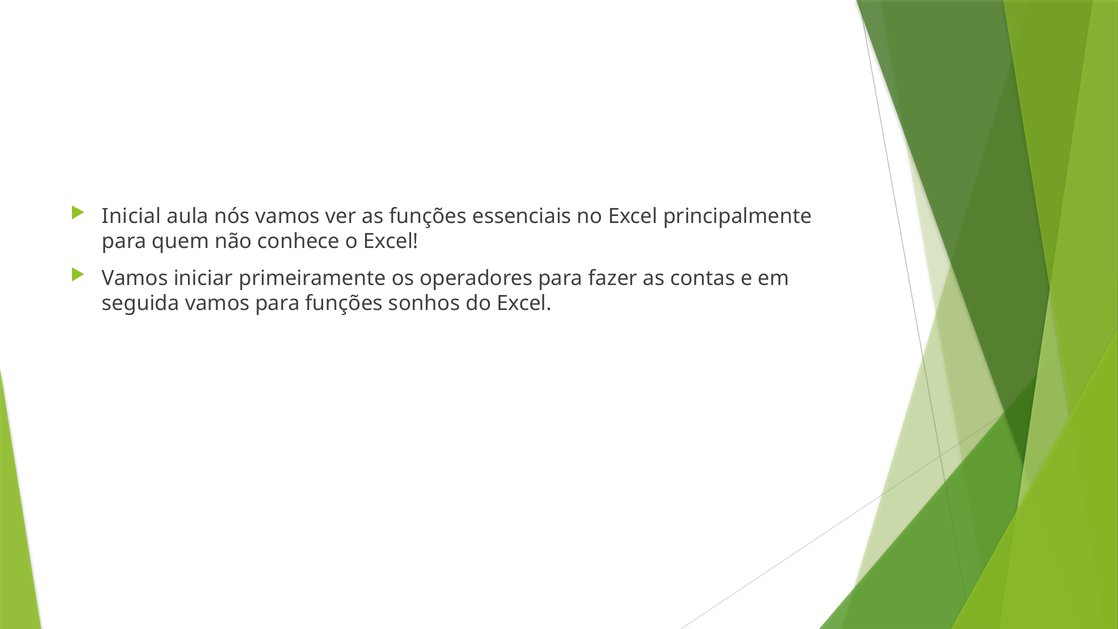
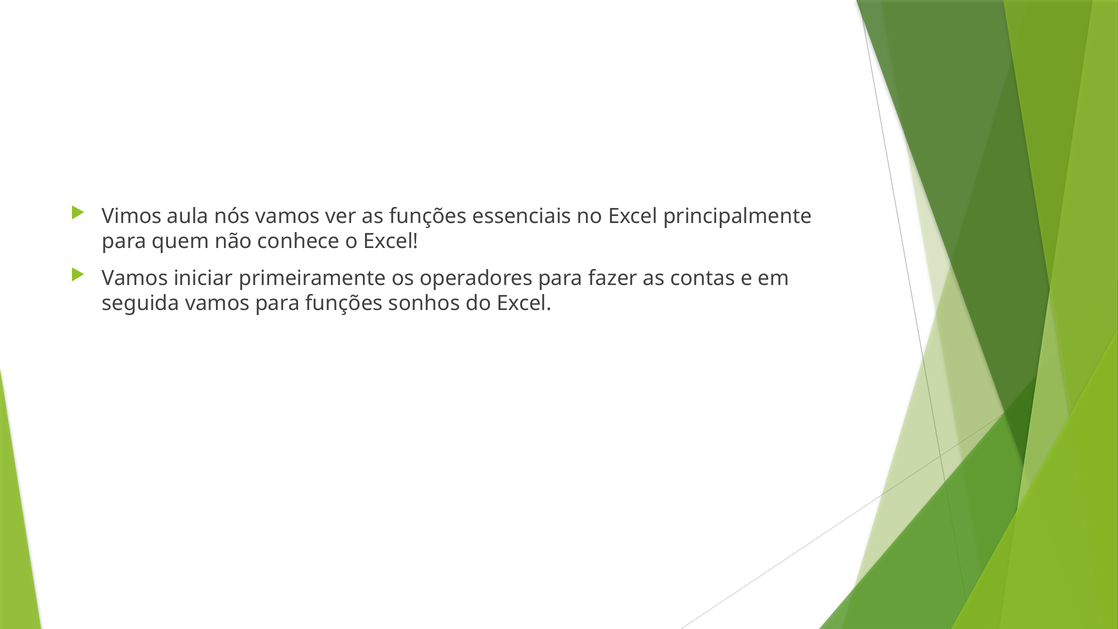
Inicial: Inicial -> Vimos (132, 216)
